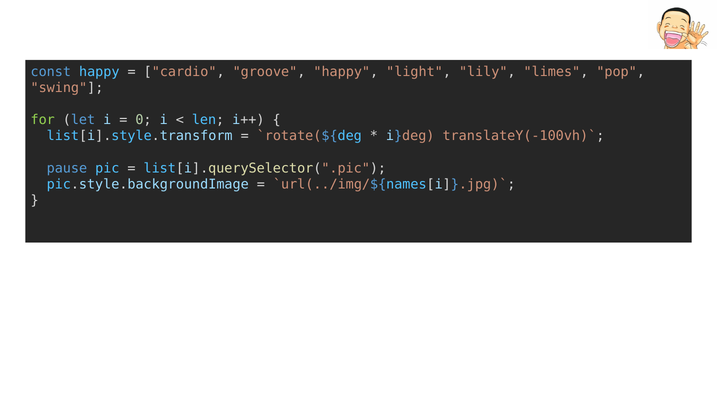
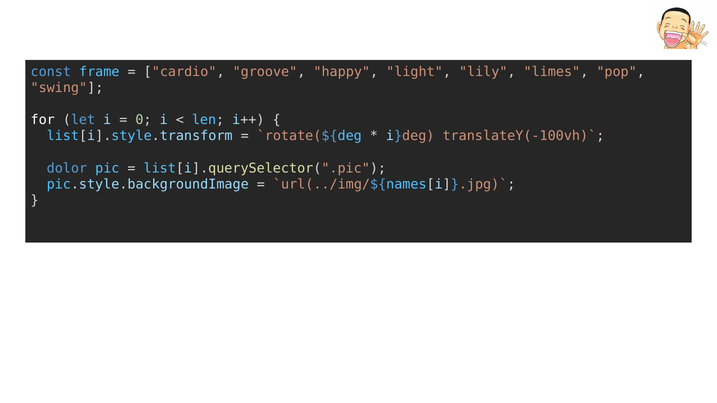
const happy: happy -> frame (99, 72)
for colour: light green -> white (43, 120)
pause: pause -> dolor (67, 168)
